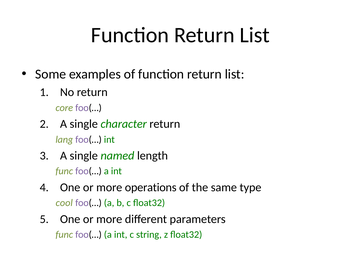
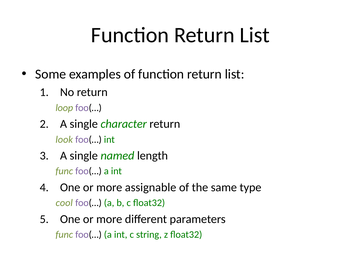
core: core -> loop (64, 108)
lang: lang -> look (64, 139)
operations: operations -> assignable (151, 187)
